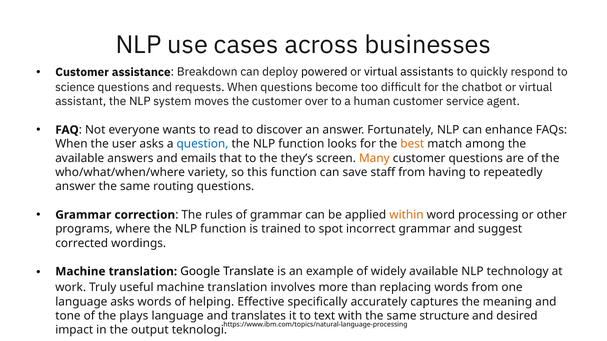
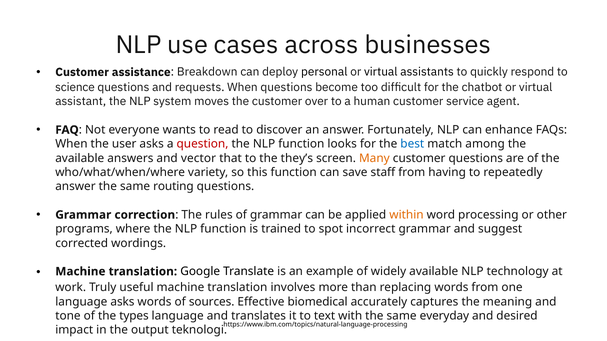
powered: powered -> personal (324, 72)
question colour: blue -> red (203, 144)
best colour: orange -> blue (412, 144)
emails: emails -> vector (199, 158)
helping: helping -> sources (212, 302)
specifically: specifically -> biomedical (318, 302)
plays: plays -> types (134, 316)
structure: structure -> everyday (444, 316)
